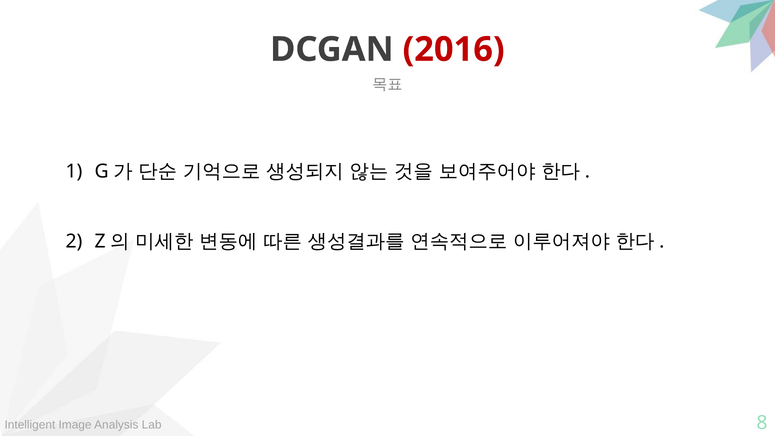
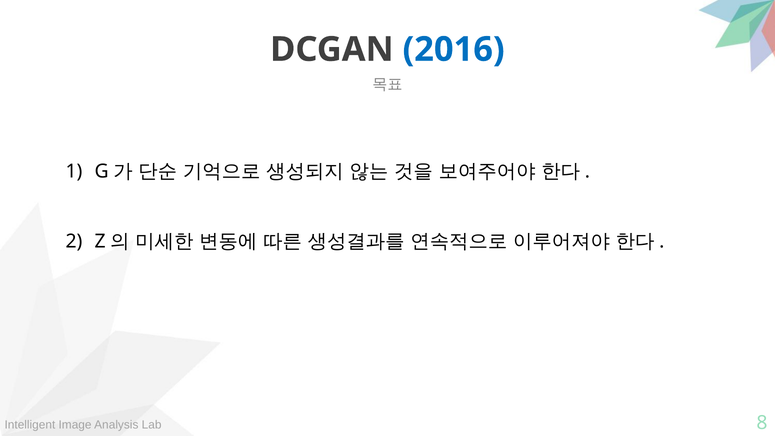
2016 colour: red -> blue (454, 49)
